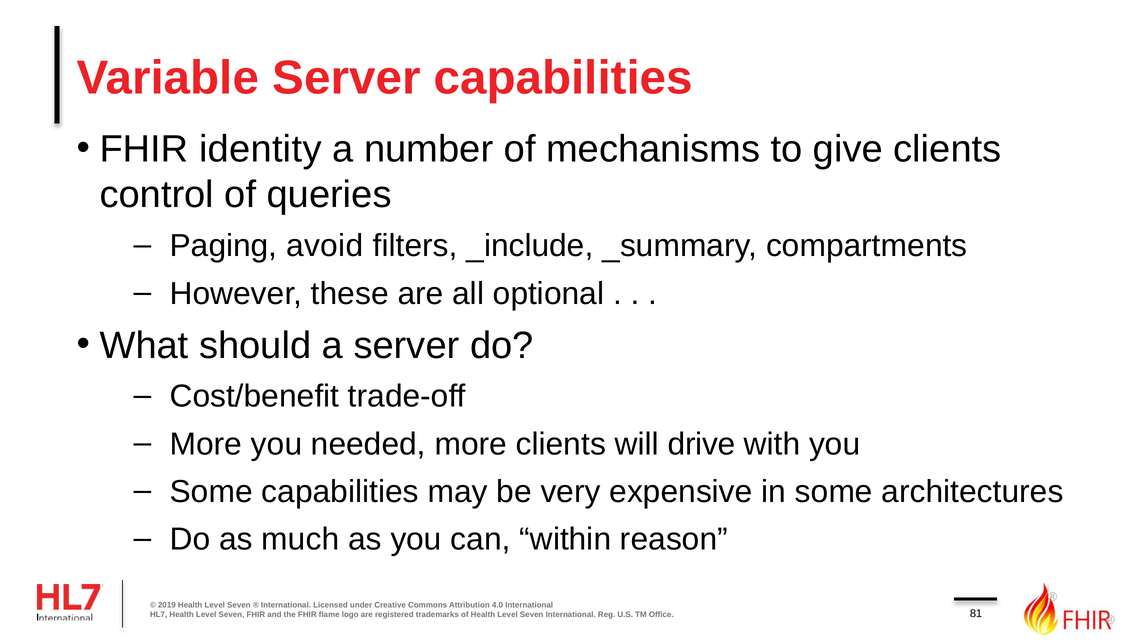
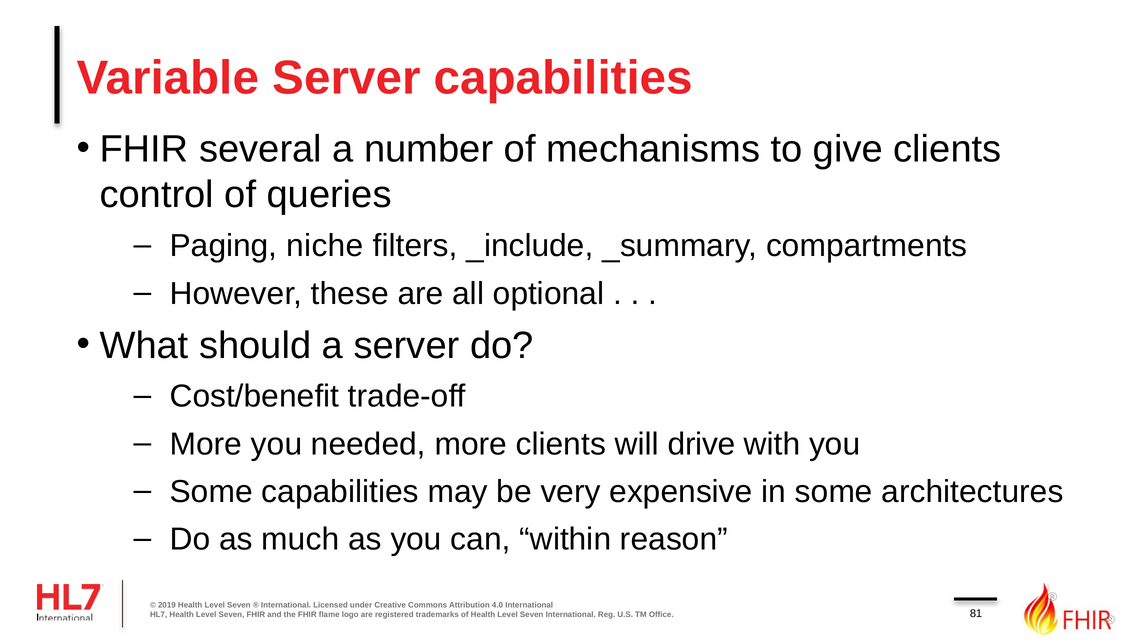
identity: identity -> several (260, 149)
avoid: avoid -> niche (325, 246)
